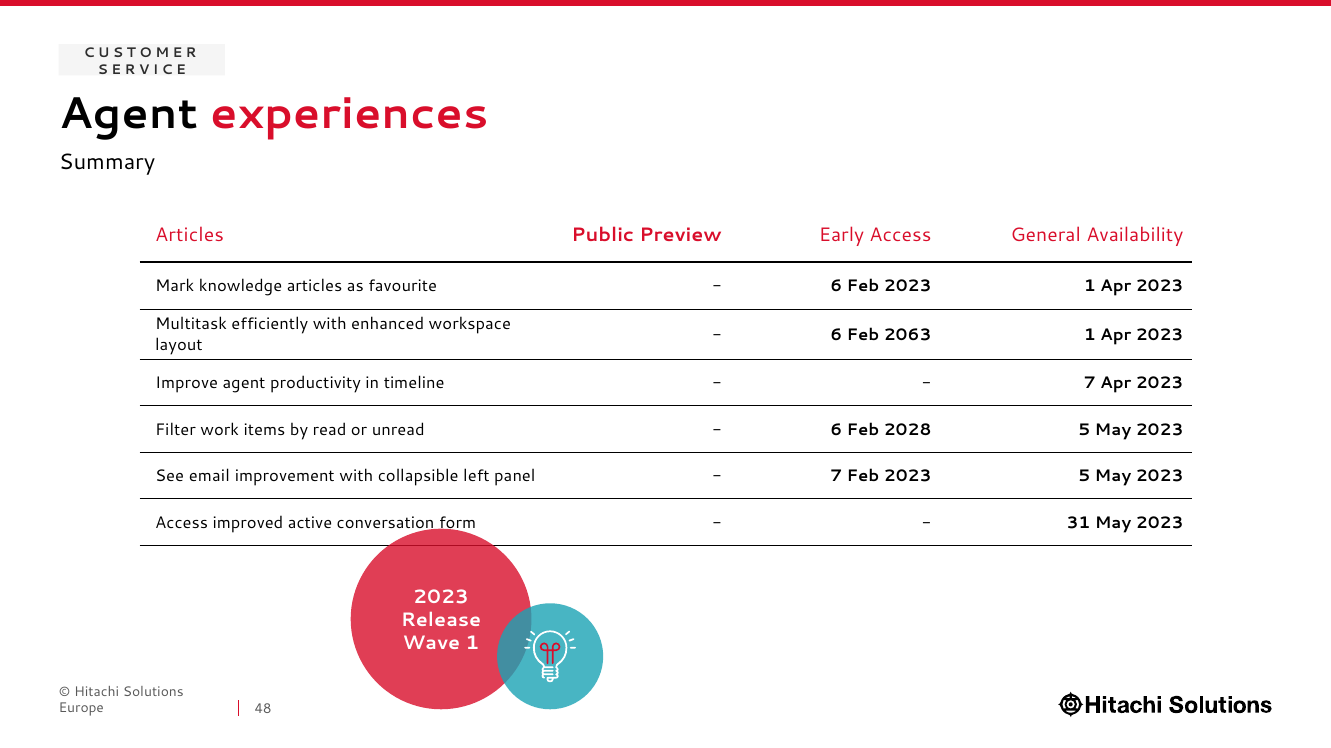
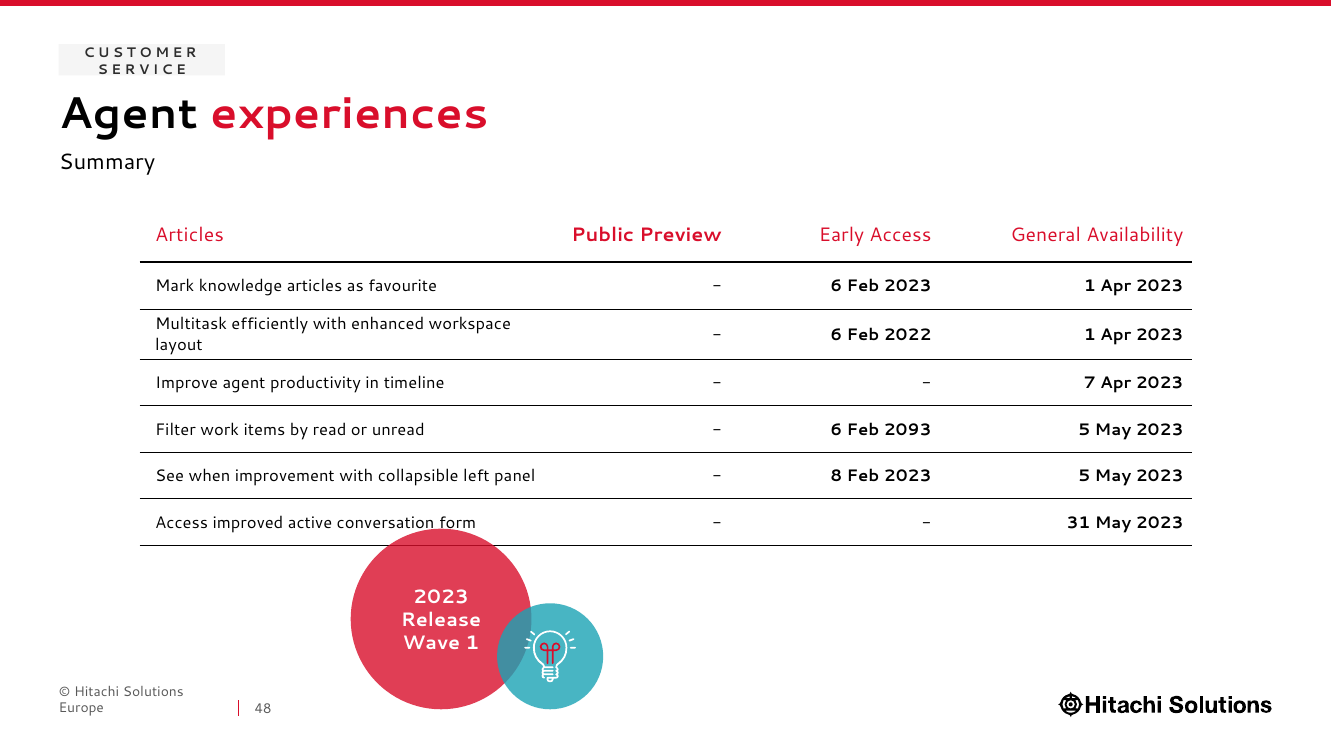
2063: 2063 -> 2022 (908, 335)
2028: 2028 -> 2093 (908, 430)
email: email -> when (209, 476)
7: 7 -> 8 (836, 476)
